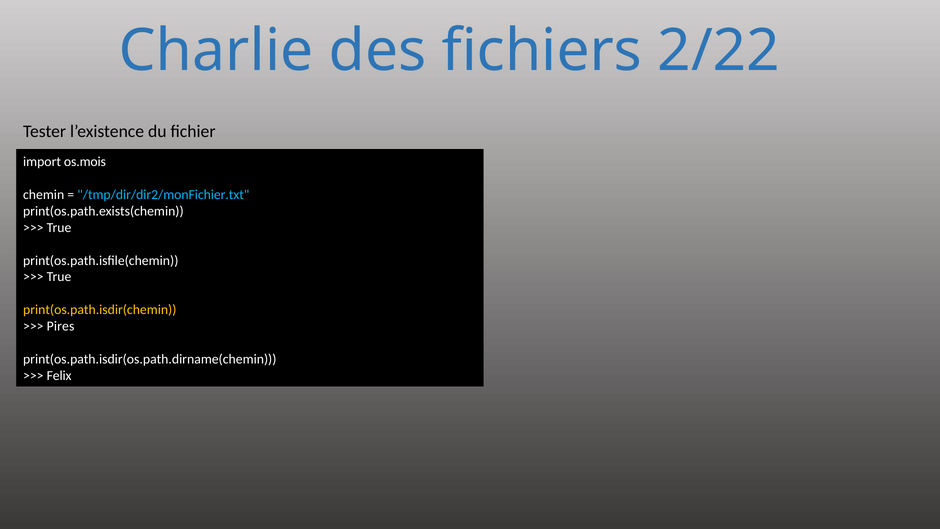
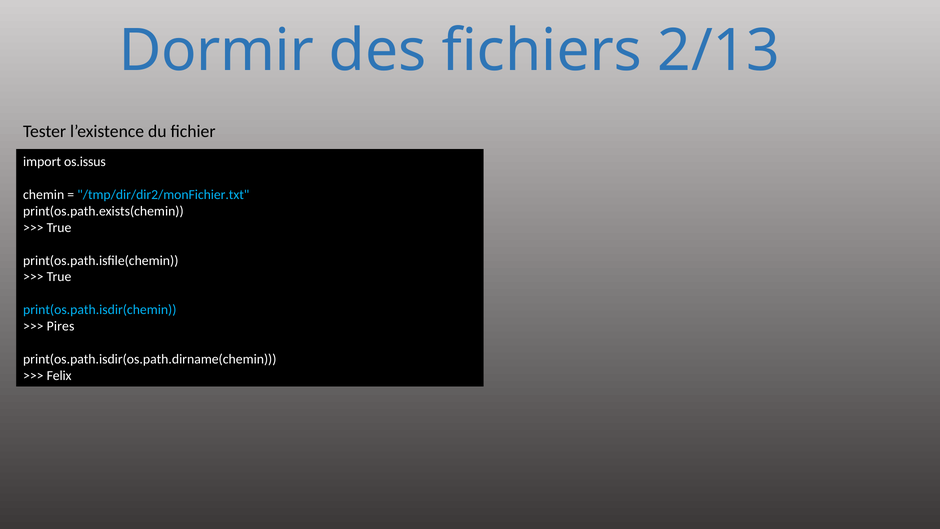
Charlie: Charlie -> Dormir (216, 51)
2/22: 2/22 -> 2/13 (719, 51)
os.mois: os.mois -> os.issus (85, 162)
print(os.path.isdir(chemin colour: yellow -> light blue (100, 310)
